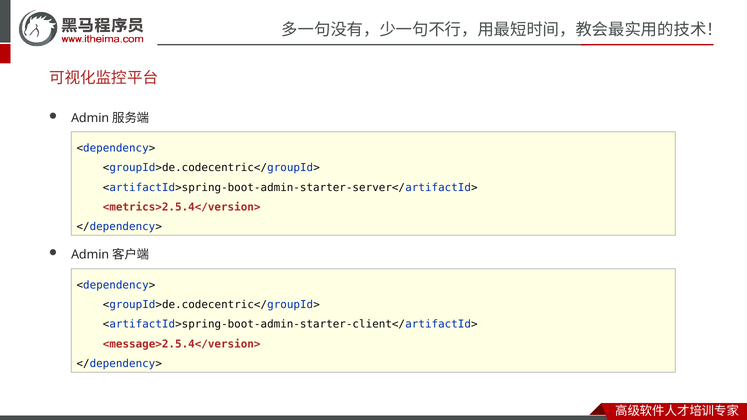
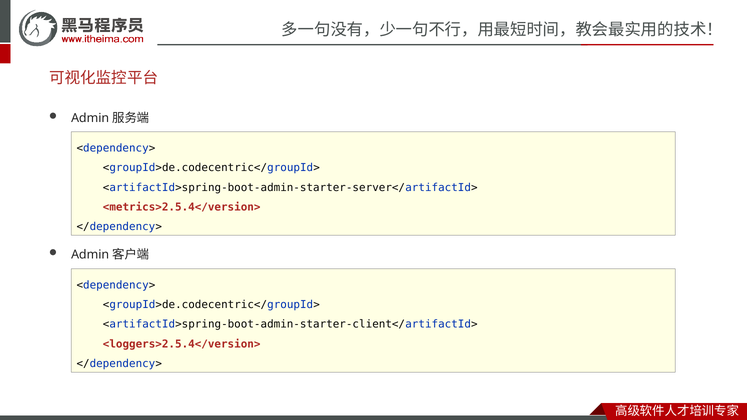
<message>2.5.4</version>: <message>2.5.4</version> -> <loggers>2.5.4</version> (182, 344)
